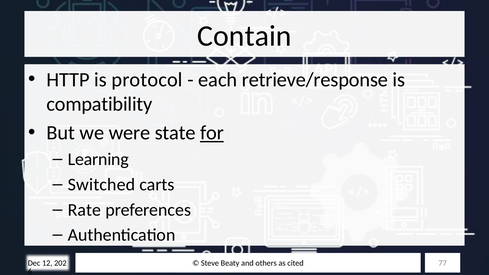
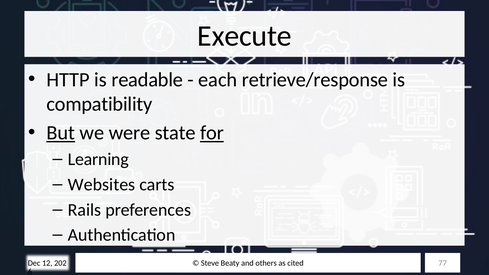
Contain: Contain -> Execute (244, 36)
protocol: protocol -> readable (147, 80)
But underline: none -> present (61, 133)
Switched: Switched -> Websites (102, 185)
Rate: Rate -> Rails (85, 210)
